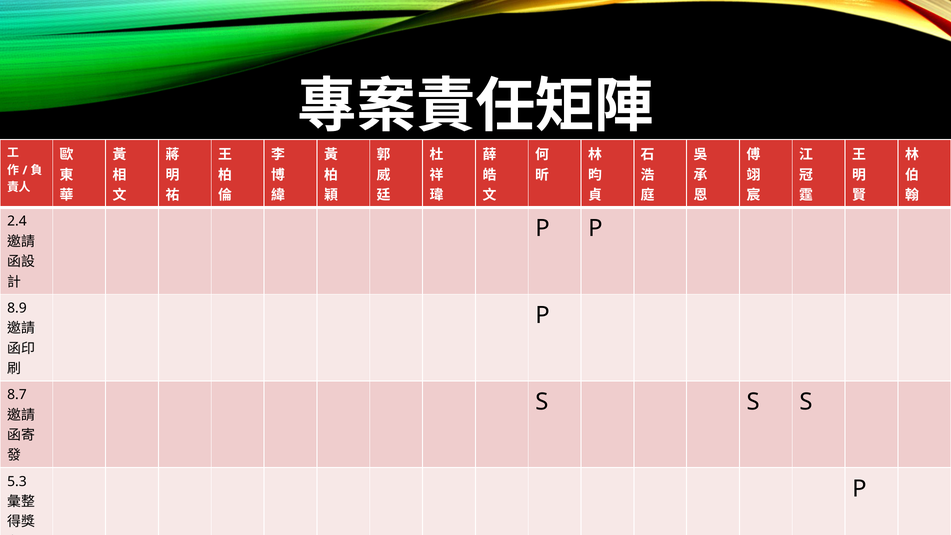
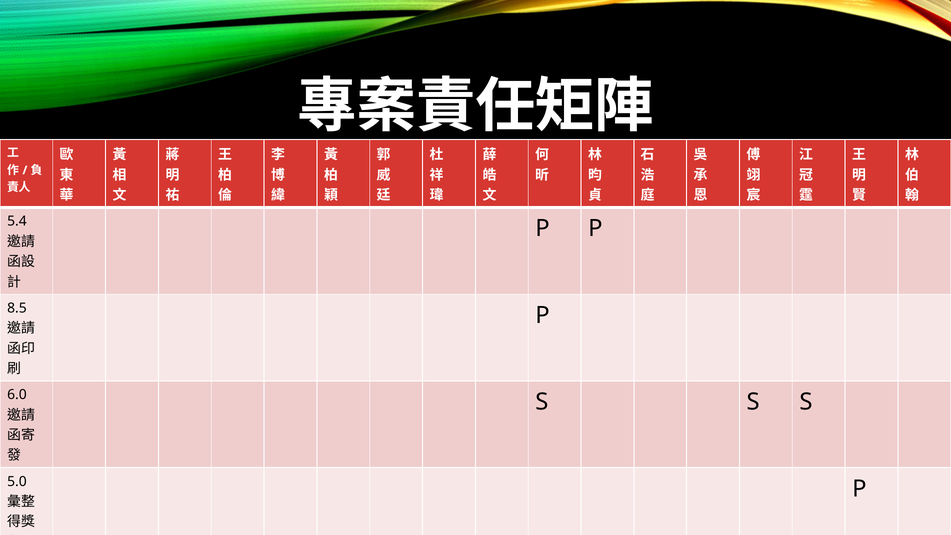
2.4: 2.4 -> 5.4 (17, 221)
8.9: 8.9 -> 8.5 (17, 308)
8.7: 8.7 -> 6.0 (17, 395)
5.3: 5.3 -> 5.0 (17, 481)
